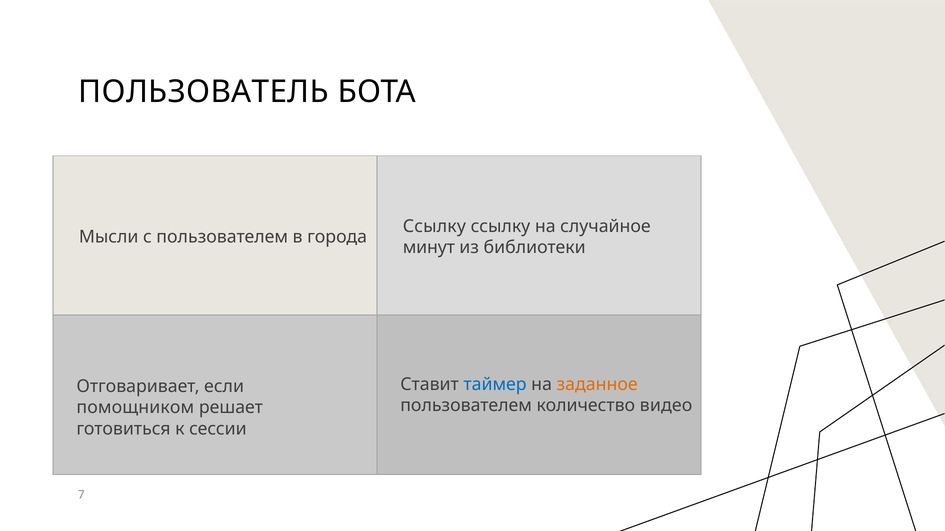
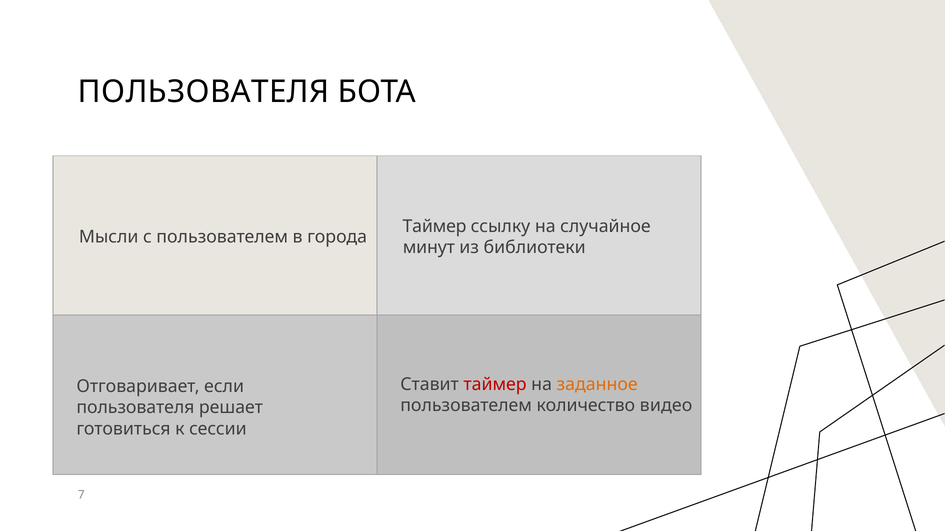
ПОЛЬЗОВАТЕЛЬ: ПОЛЬЗОВАТЕЛЬ -> ПОЛЬЗОВАТЕЛЯ (204, 92)
Ссылку: Ссылку -> Таймер (435, 226)
таймер colour: blue -> red (495, 385)
помощником: помощником -> пользователя (135, 408)
